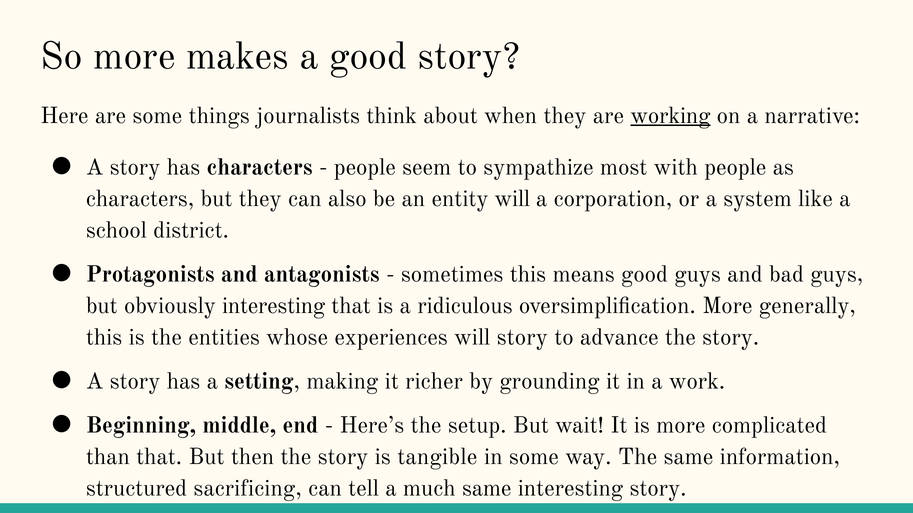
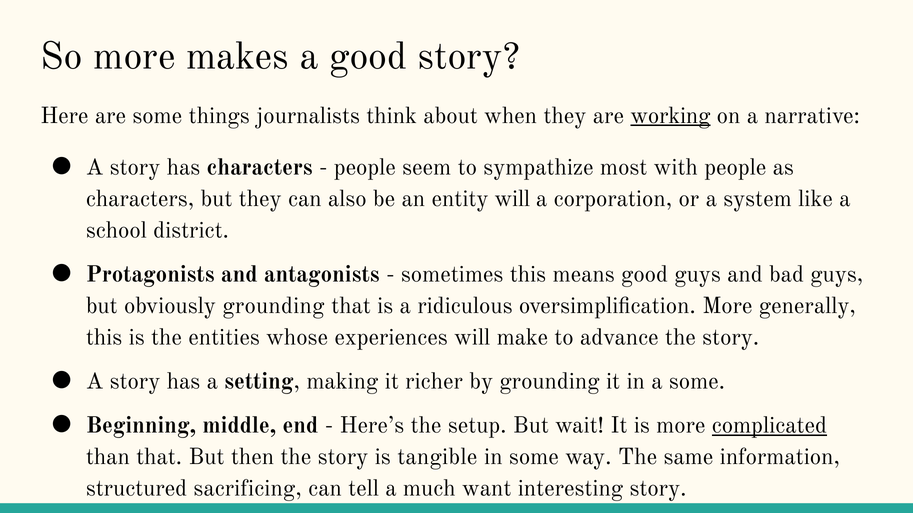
obviously interesting: interesting -> grounding (273, 306)
will story: story -> make (522, 338)
a work: work -> some (697, 382)
complicated underline: none -> present (769, 426)
much same: same -> want (487, 489)
